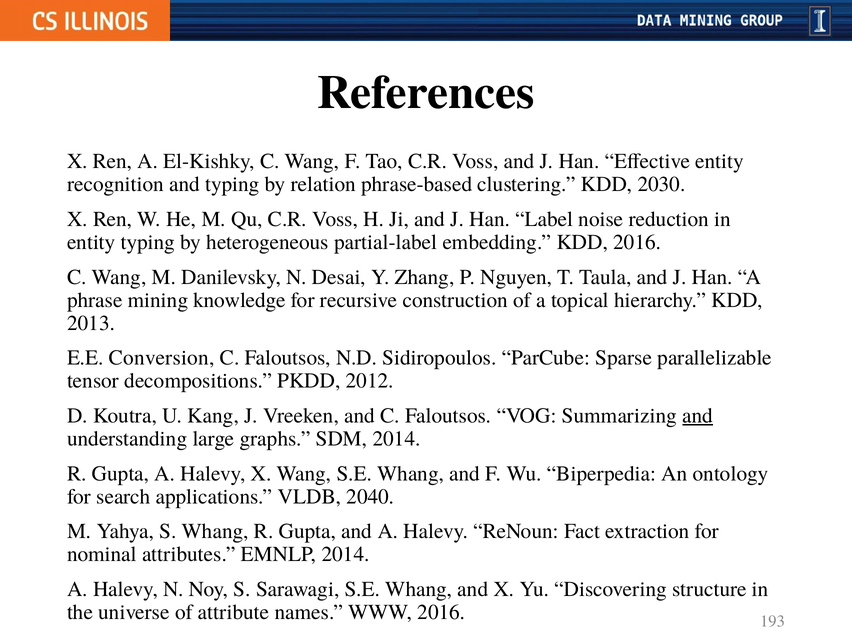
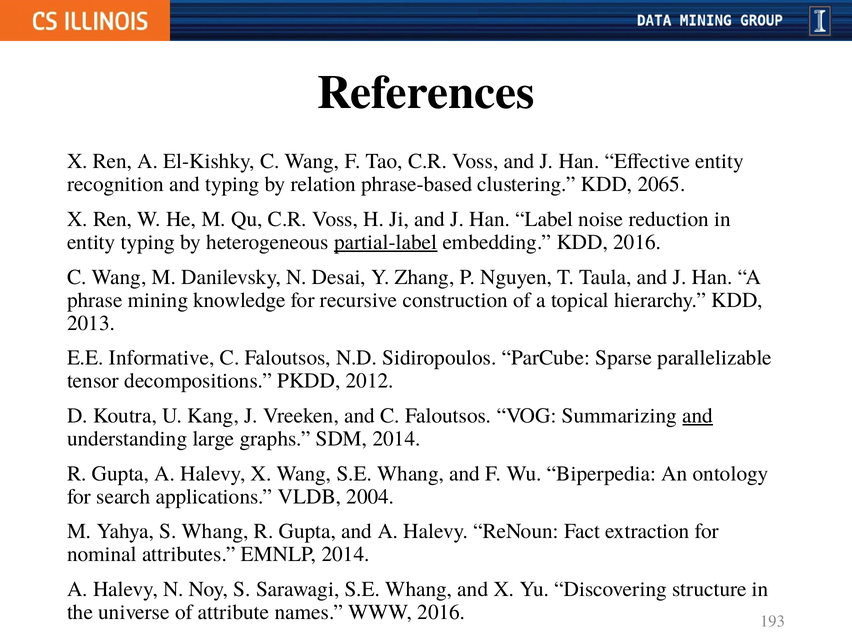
2030: 2030 -> 2065 (661, 184)
partial-label underline: none -> present (386, 242)
Conversion: Conversion -> Informative (162, 358)
2040: 2040 -> 2004 (370, 497)
